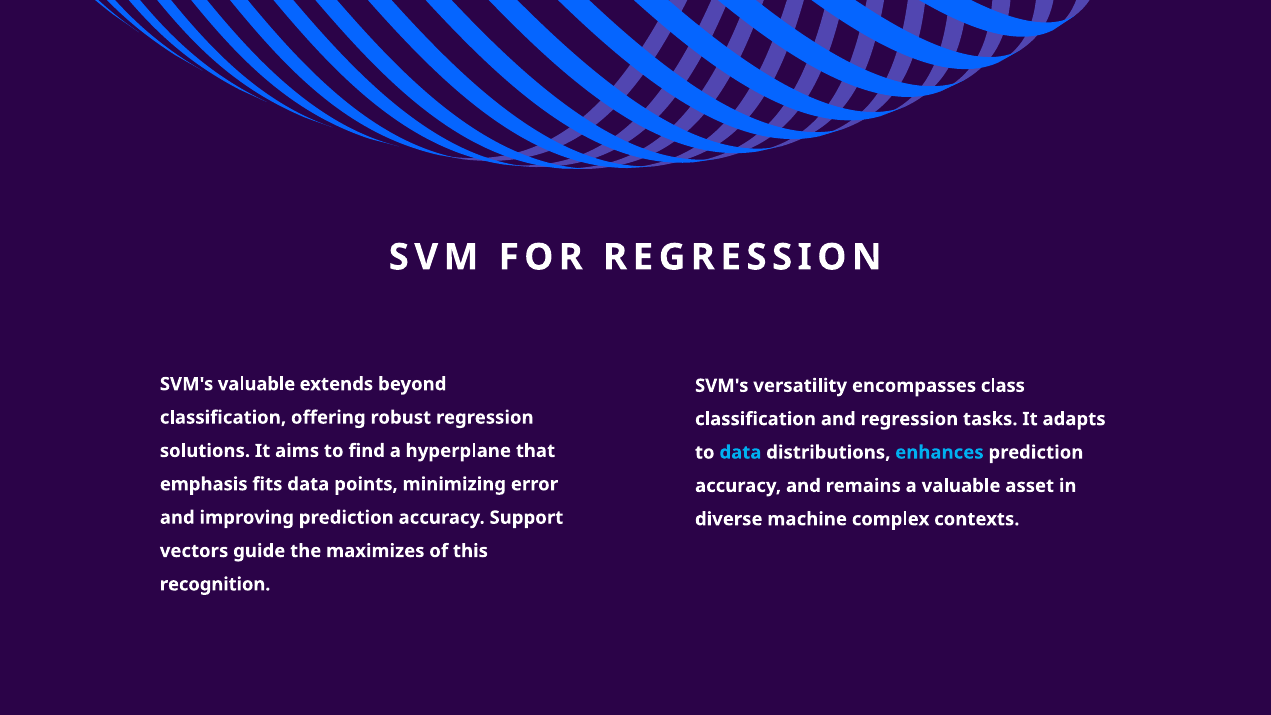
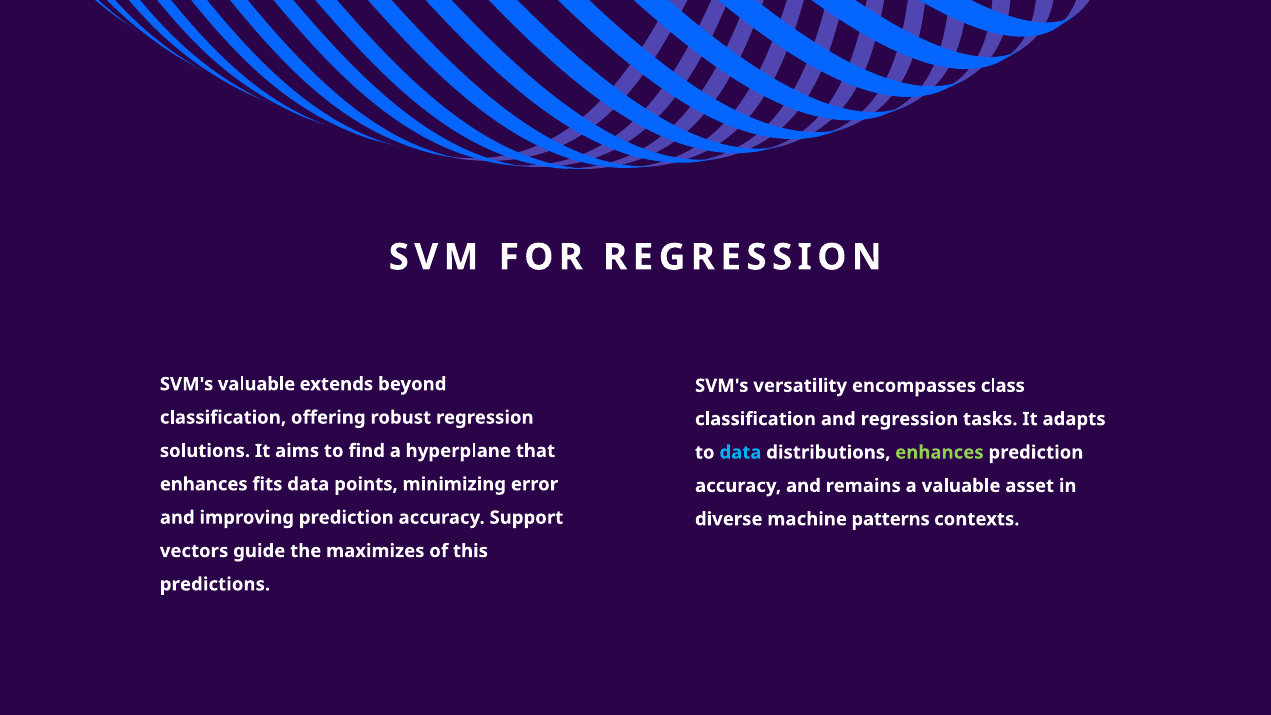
enhances colour: light blue -> light green (939, 452)
emphasis: emphasis -> enhances (204, 484)
complex: complex -> patterns (891, 519)
recognition: recognition -> predictions (215, 584)
